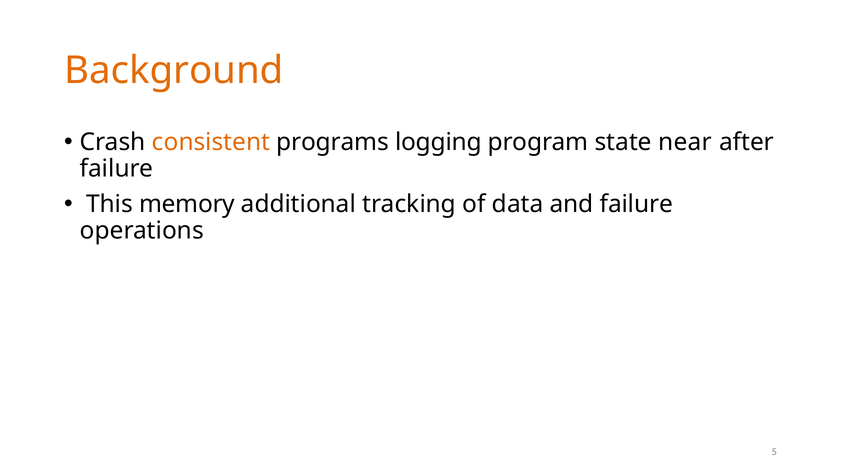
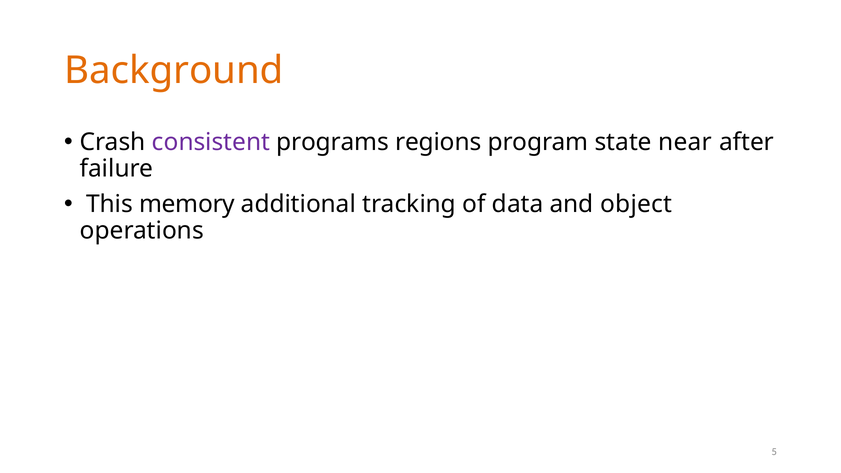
consistent colour: orange -> purple (211, 142)
logging: logging -> regions (438, 142)
and failure: failure -> object (636, 204)
